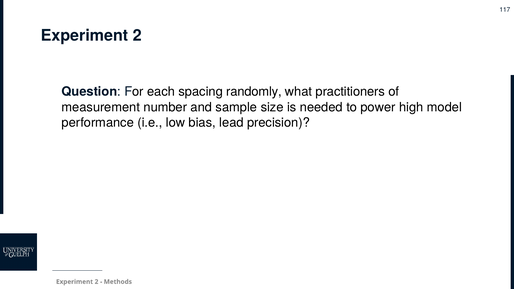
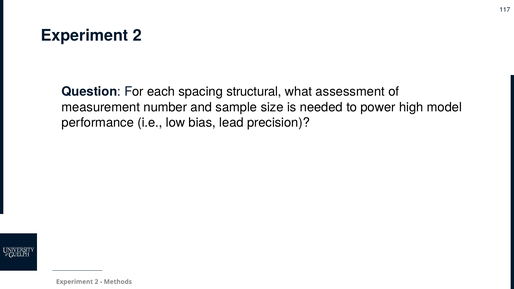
randomly: randomly -> structural (254, 92)
practitioners: practitioners -> assessment (350, 92)
